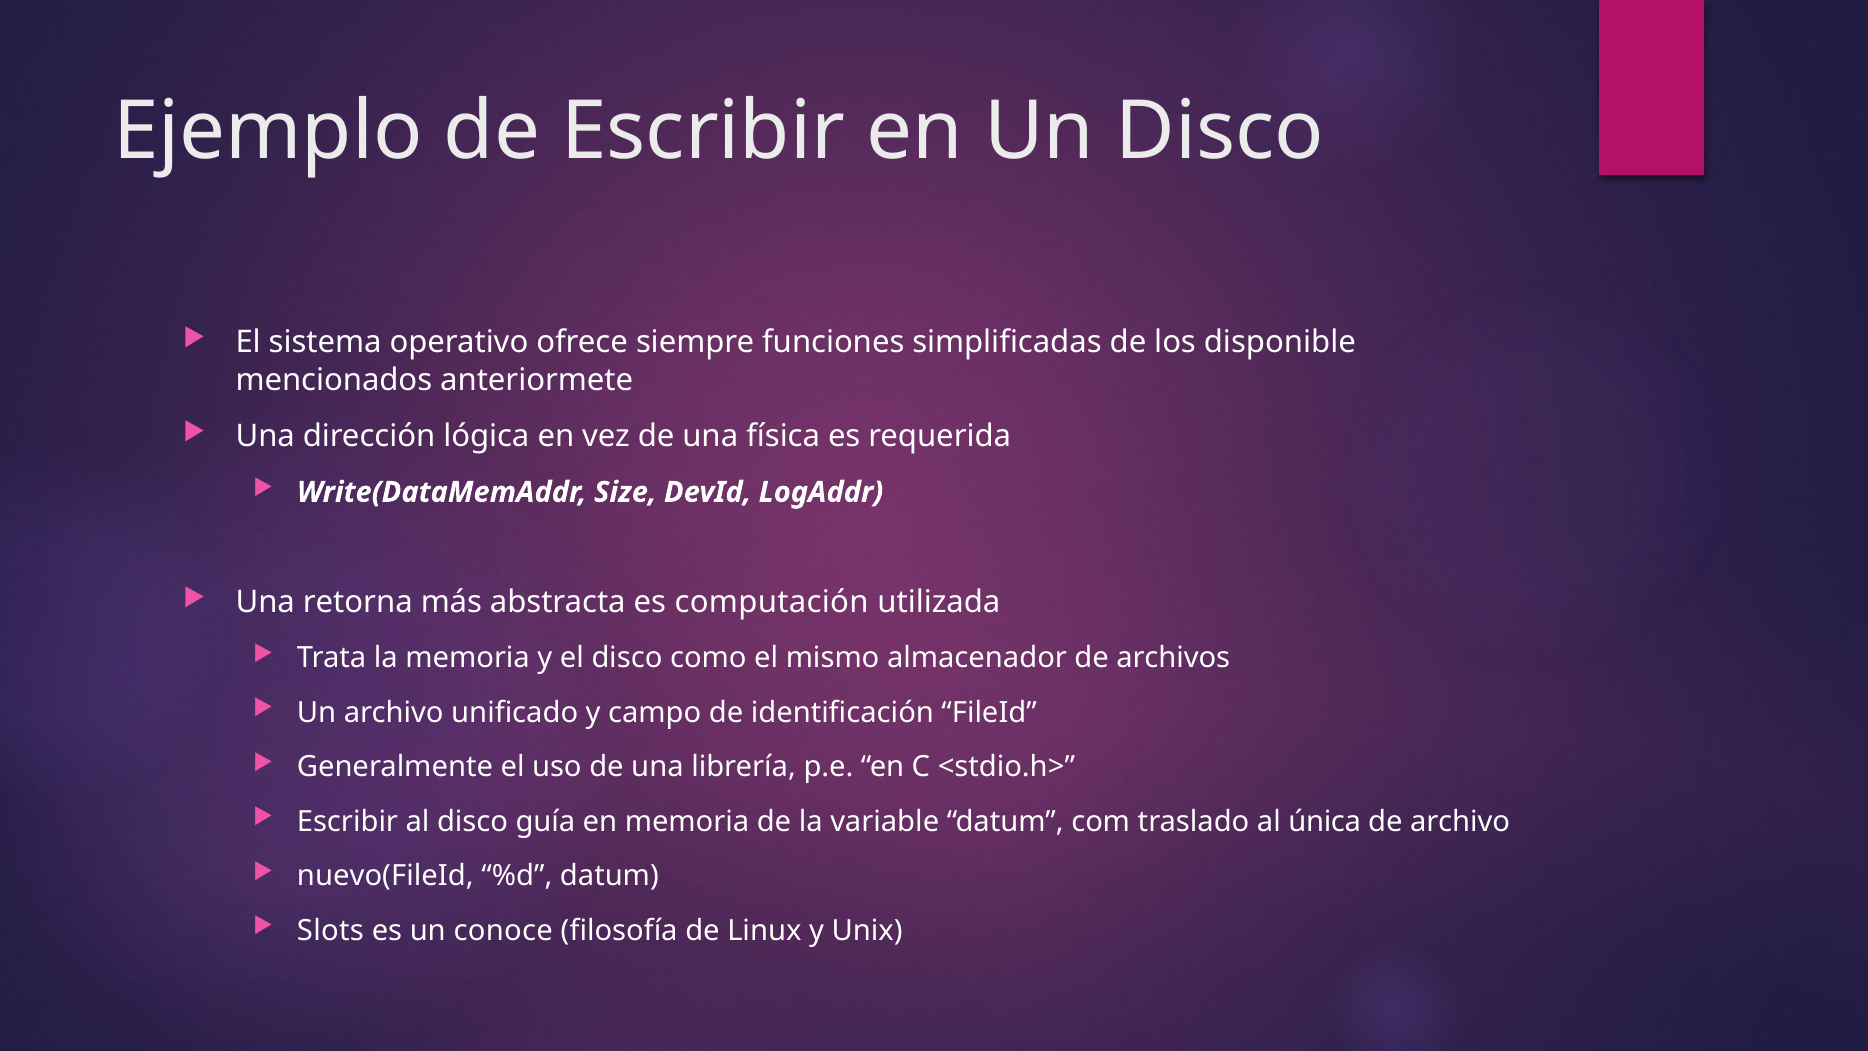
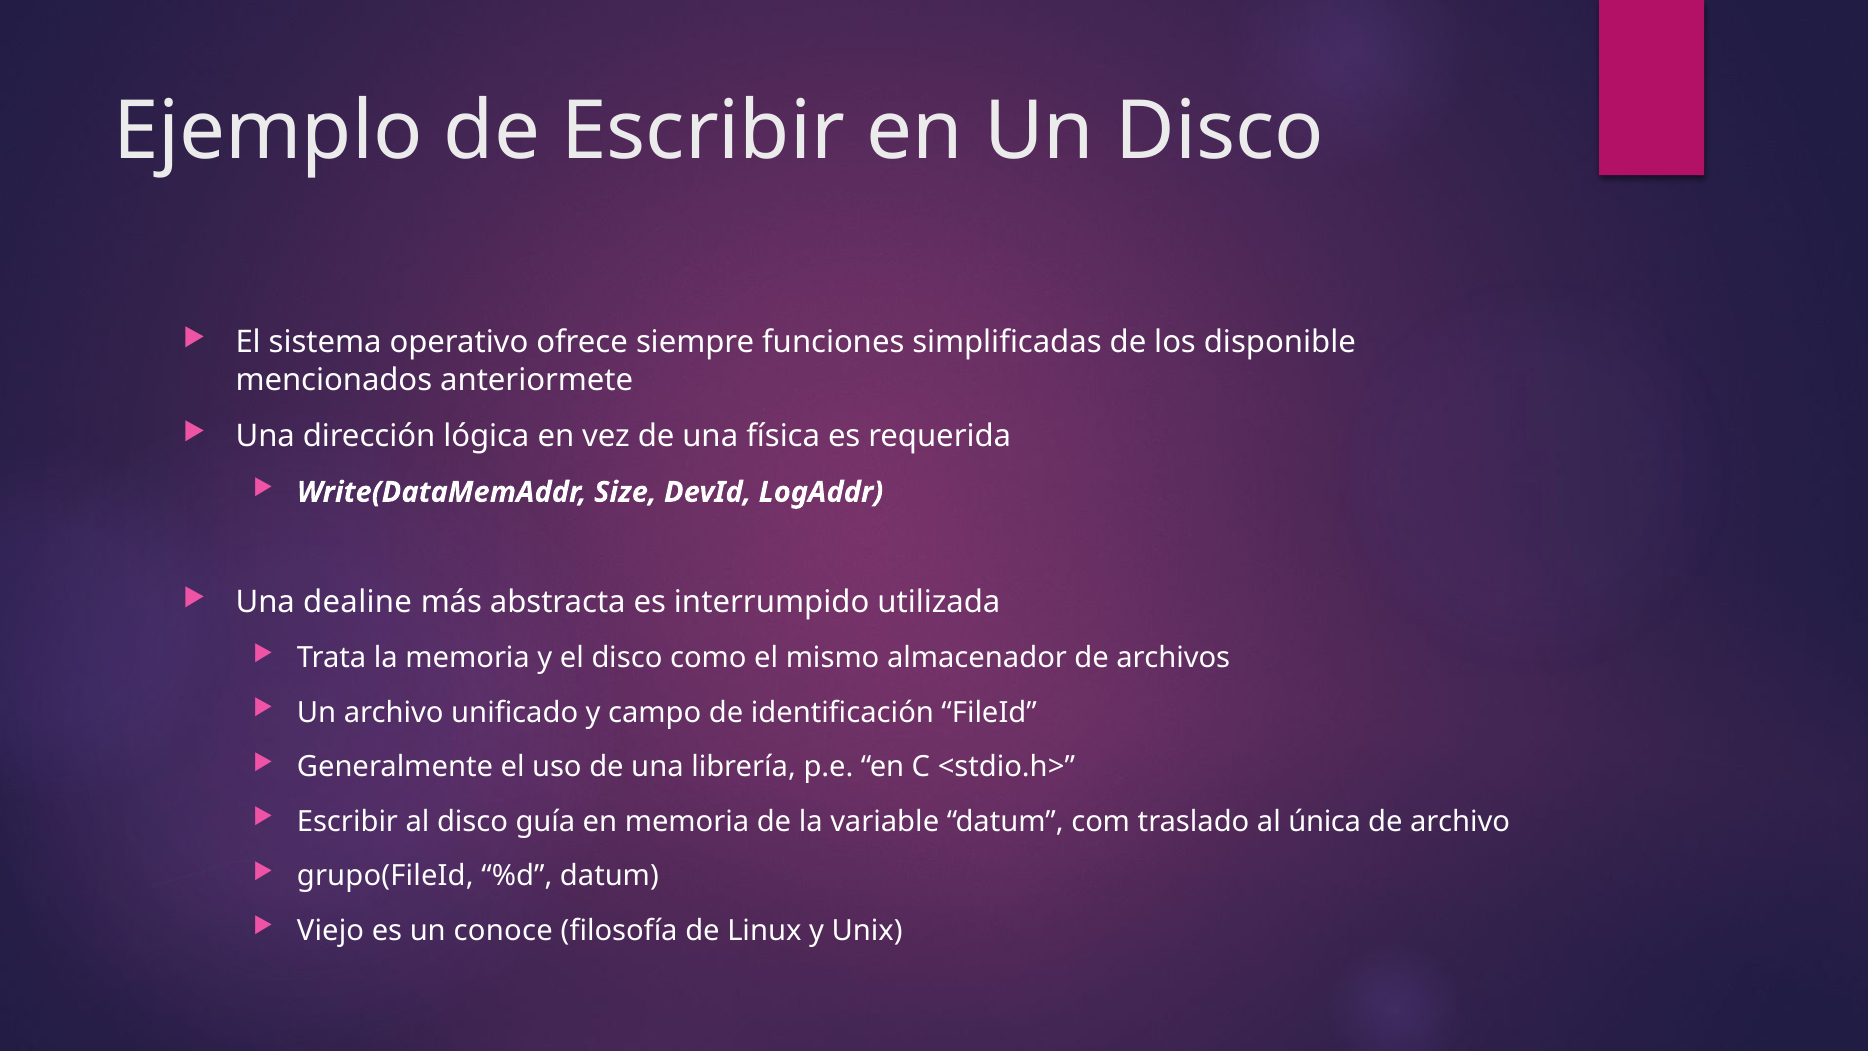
retorna: retorna -> dealine (358, 602)
computación: computación -> interrumpido (772, 602)
nuevo(FileId: nuevo(FileId -> grupo(FileId (385, 876)
Slots: Slots -> Viejo (331, 930)
